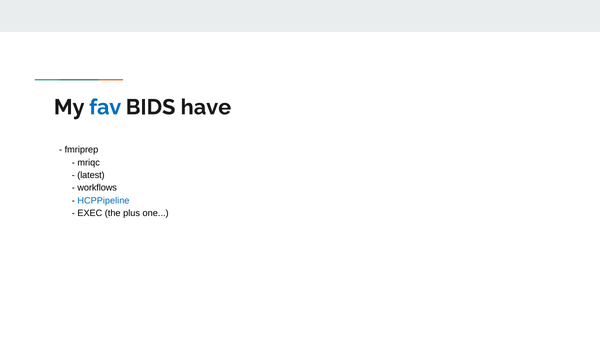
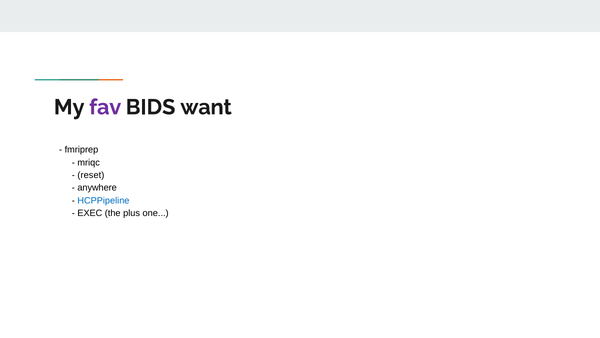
fav colour: blue -> purple (105, 107)
have: have -> want (206, 107)
latest: latest -> reset (91, 175)
workflows: workflows -> anywhere (97, 188)
